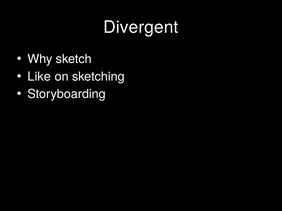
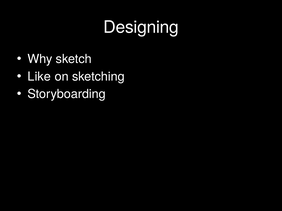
Divergent: Divergent -> Designing (141, 27)
